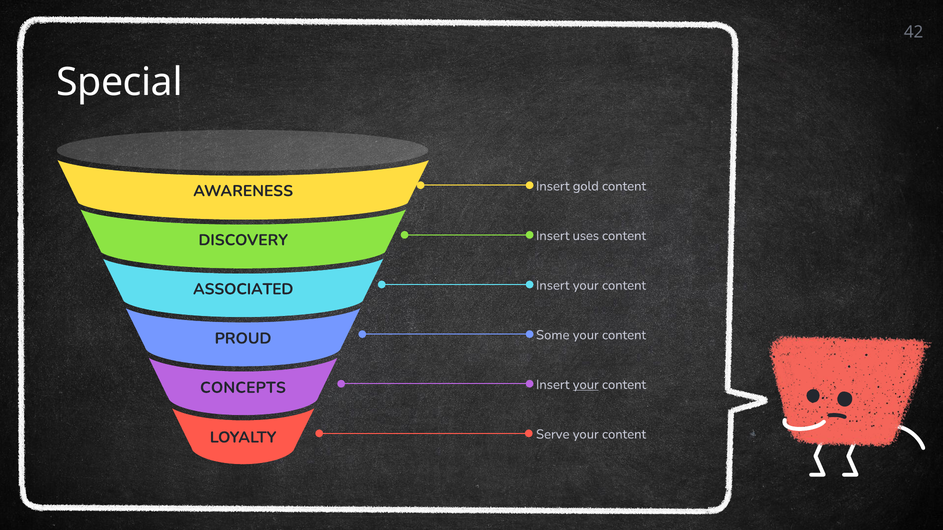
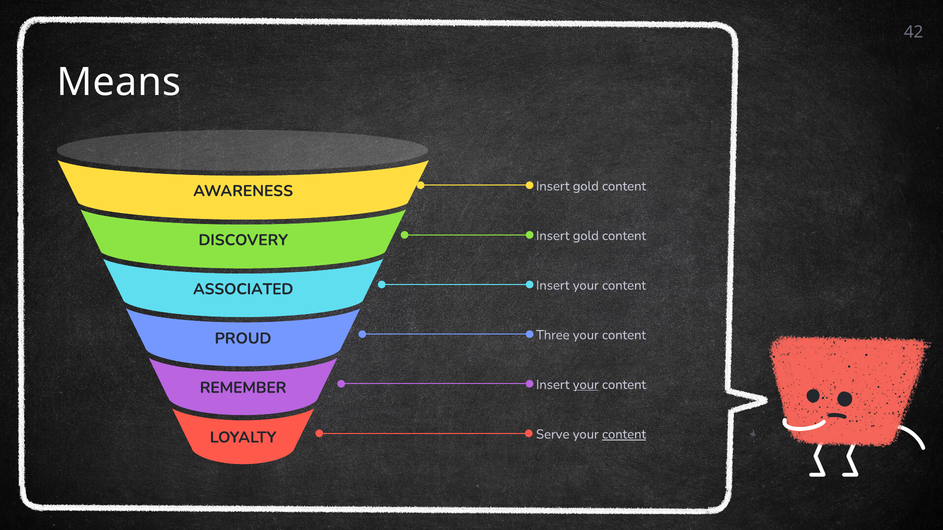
Special: Special -> Means (119, 82)
uses: uses -> gold (586, 236)
Some: Some -> Three (553, 335)
CONCEPTS: CONCEPTS -> REMEMBER (243, 388)
content underline: none -> present (624, 435)
